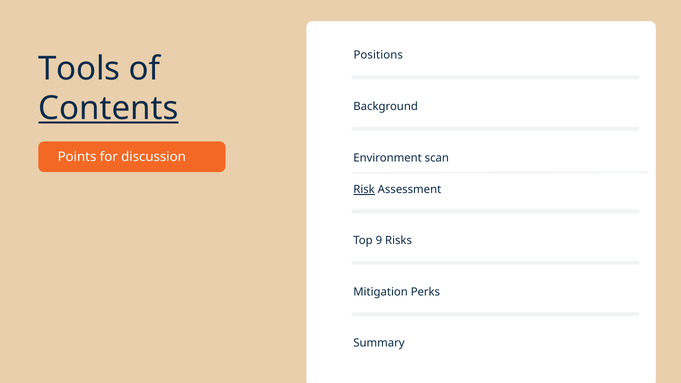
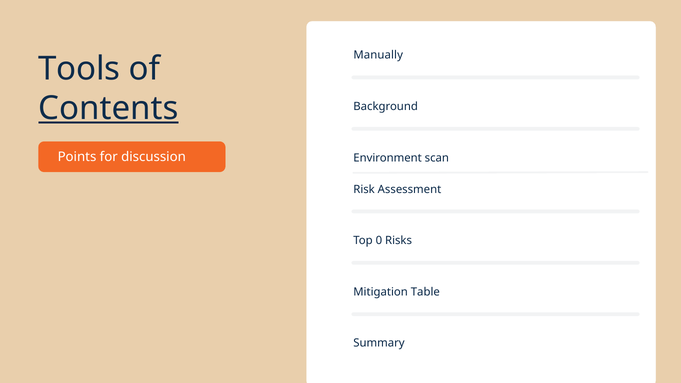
Positions: Positions -> Manually (378, 55)
Risk underline: present -> none (364, 190)
9: 9 -> 0 (379, 240)
Perks: Perks -> Table (425, 292)
